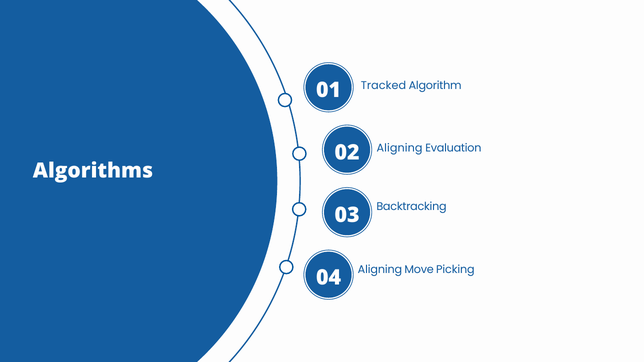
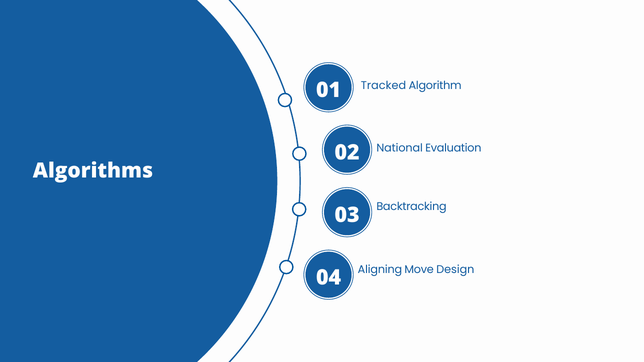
Aligning: Aligning -> National (400, 148)
Picking: Picking -> Design (455, 270)
